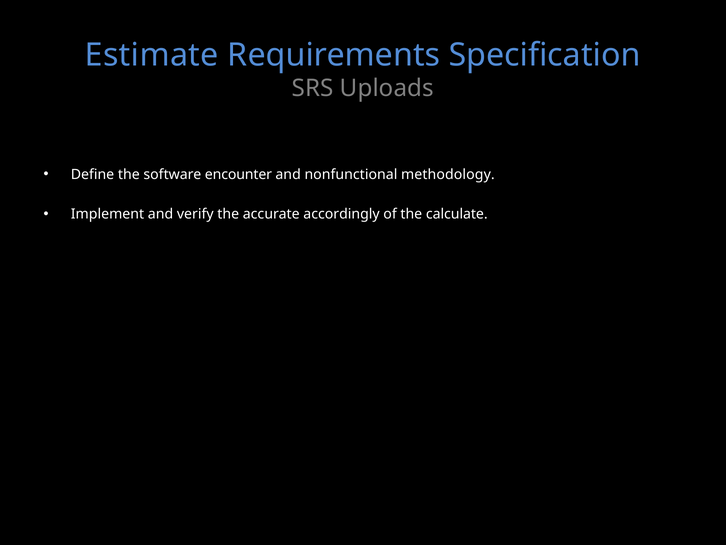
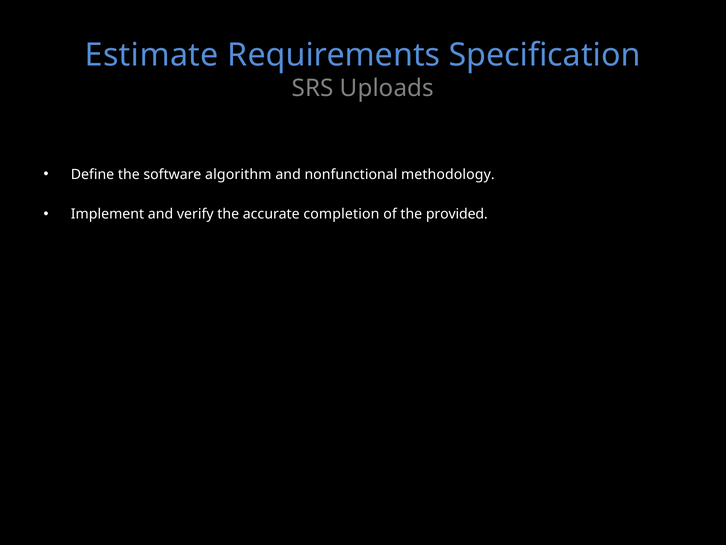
encounter: encounter -> algorithm (238, 174)
accordingly: accordingly -> completion (341, 214)
calculate: calculate -> provided (457, 214)
